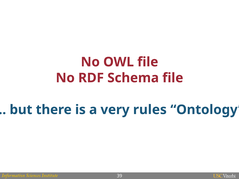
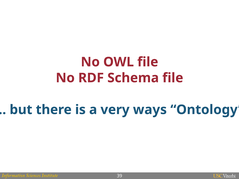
rules: rules -> ways (150, 110)
